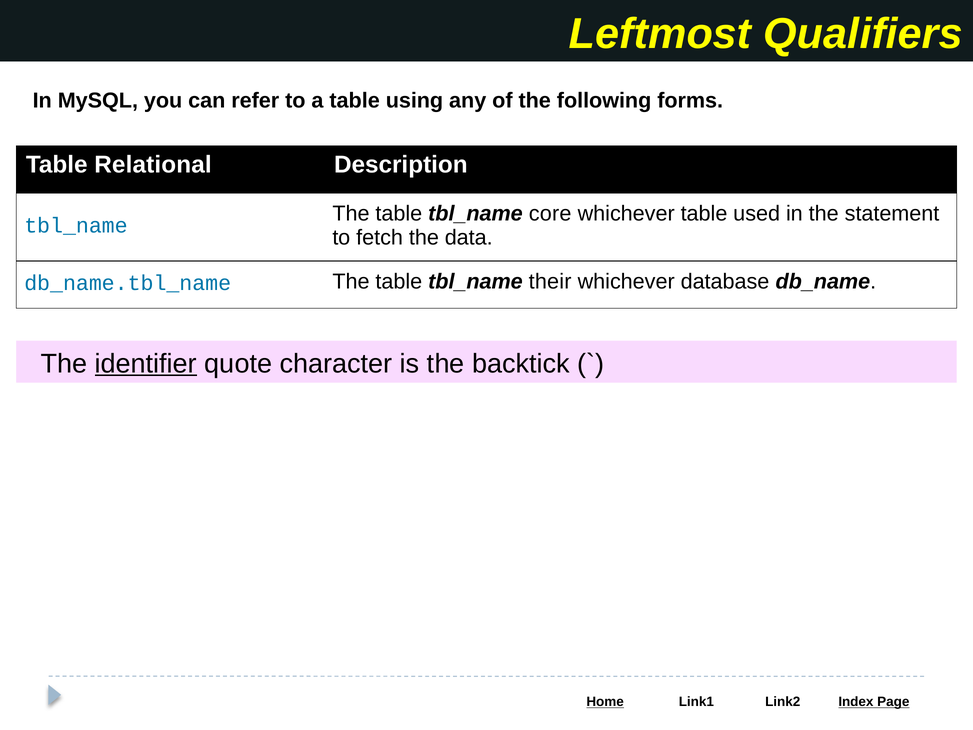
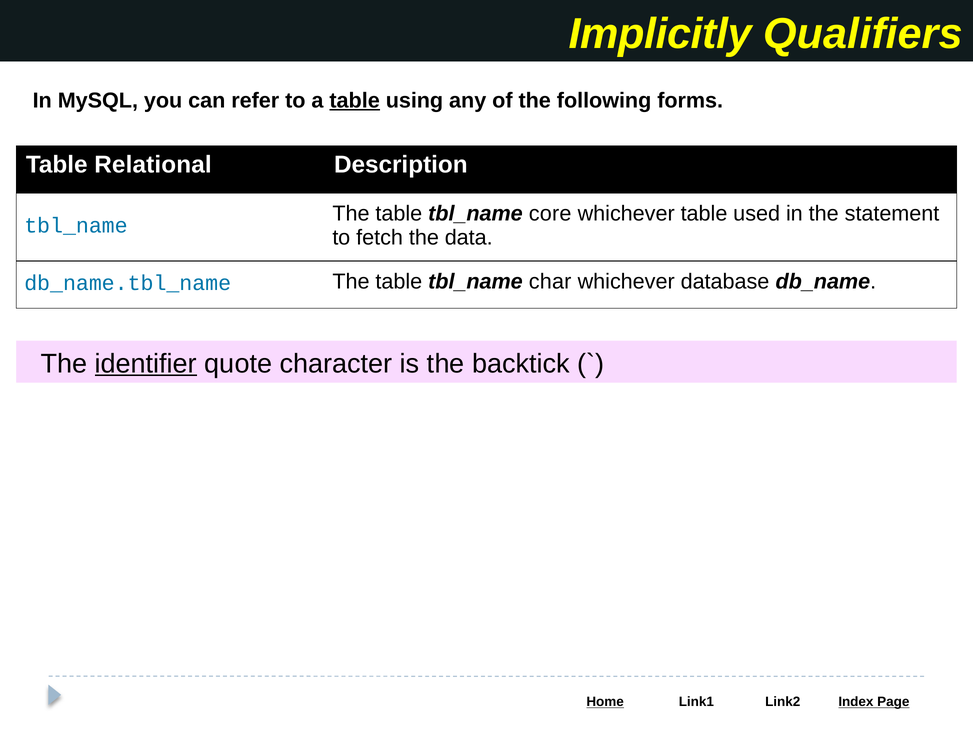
Leftmost: Leftmost -> Implicitly (660, 34)
table underline: none -> present (355, 100)
their: their -> char (550, 281)
